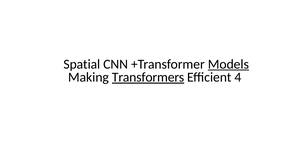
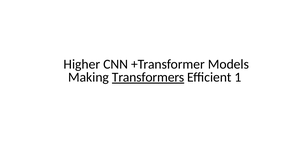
Spatial: Spatial -> Higher (82, 64)
Models underline: present -> none (228, 64)
4: 4 -> 1 (238, 77)
